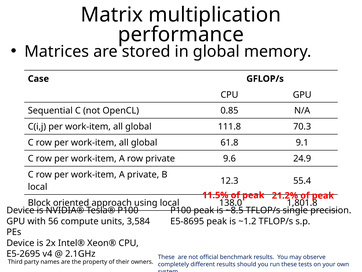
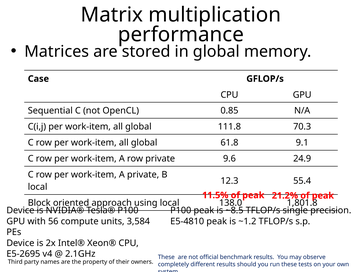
E5-8695: E5-8695 -> E5-4810 (187, 221)
